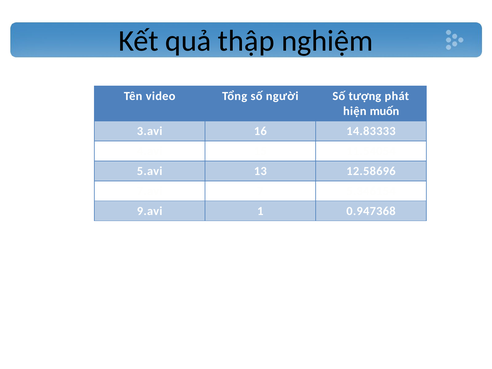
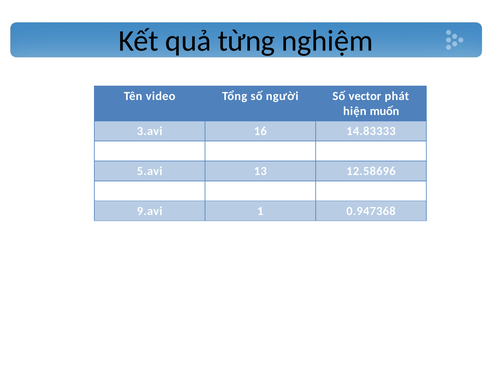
thập: thập -> từng (246, 41)
tượng: tượng -> vector (365, 96)
